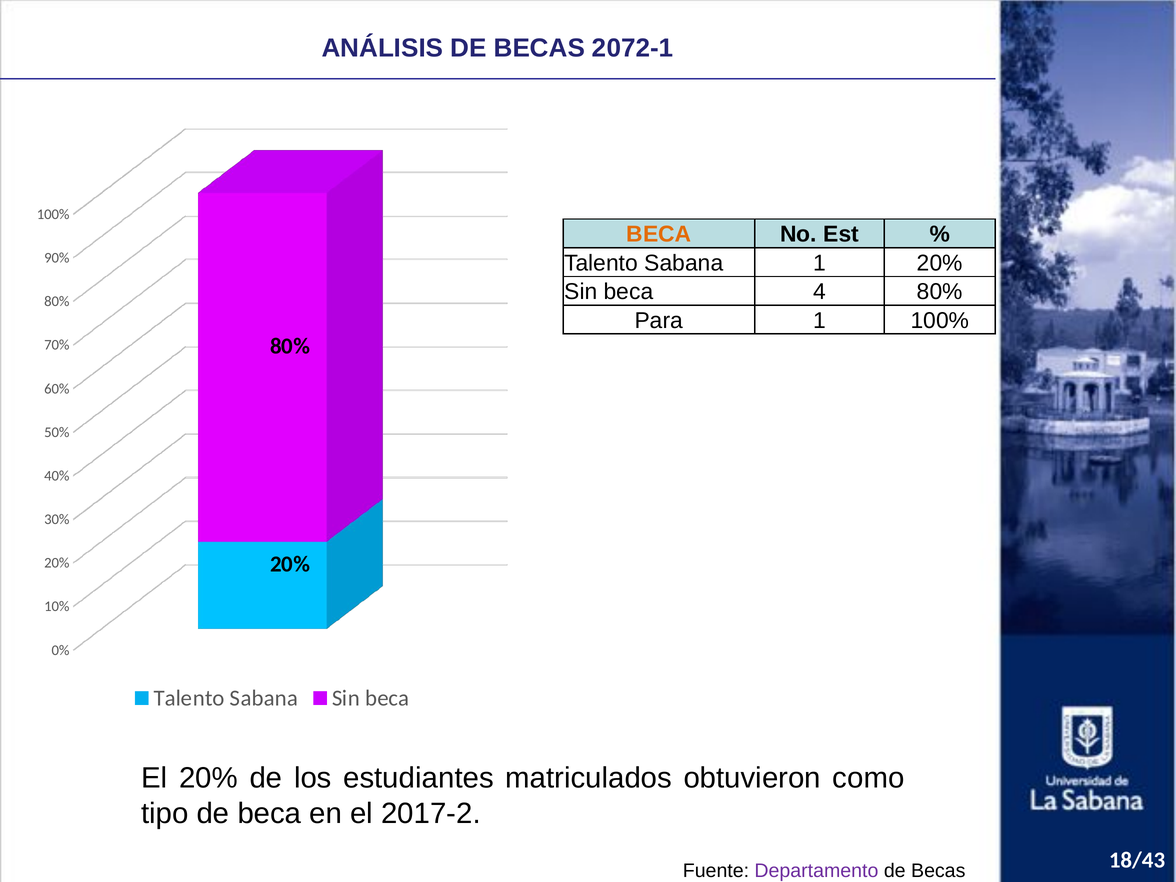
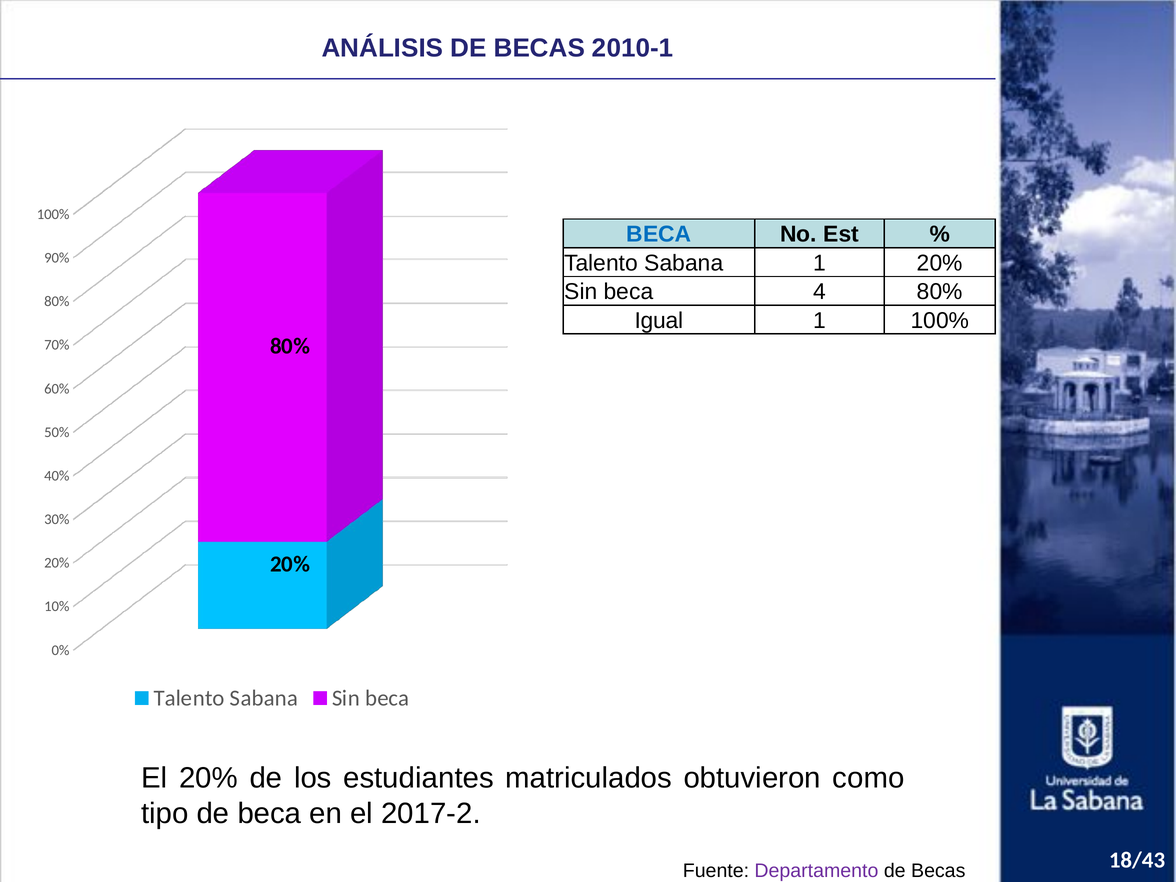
2072-1: 2072-1 -> 2010-1 (633, 48)
BECA colour: orange -> blue (659, 234)
Para: Para -> Igual (659, 320)
